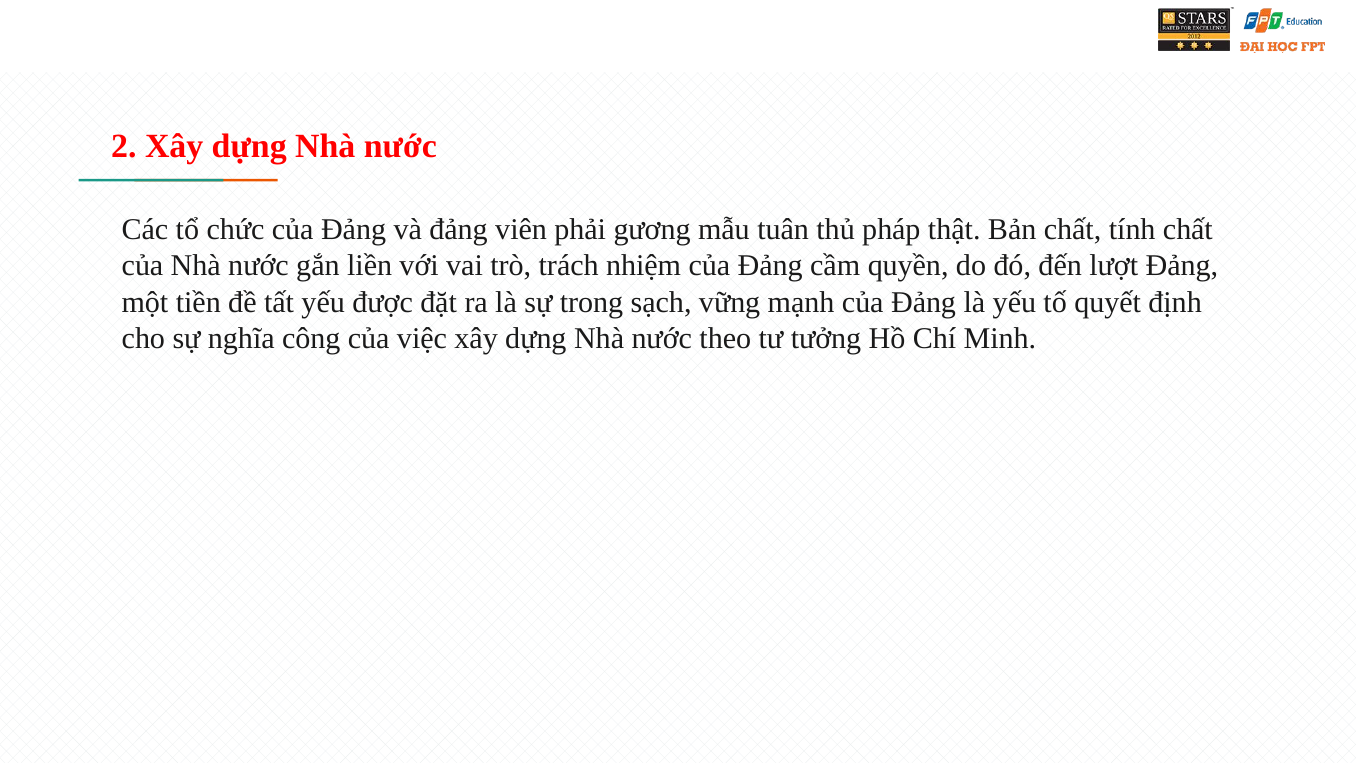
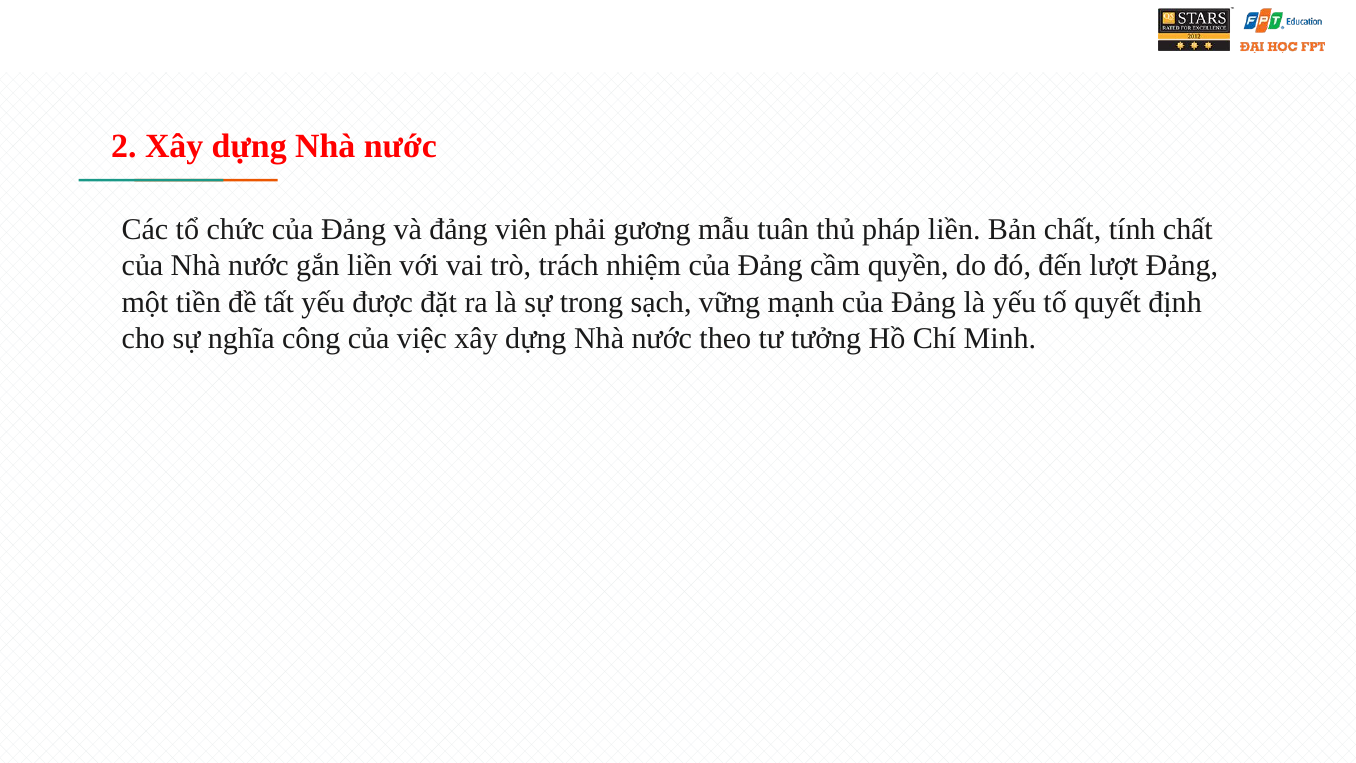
pháp thật: thật -> liền (954, 230)
